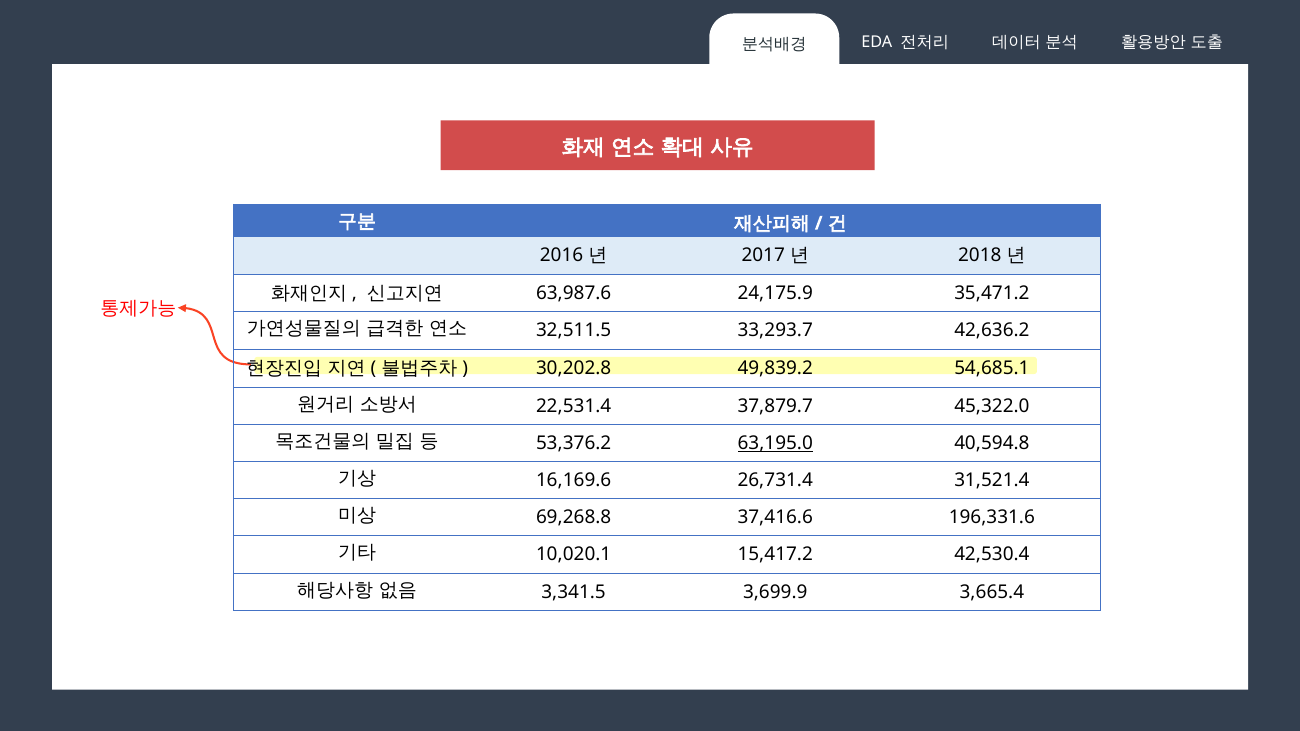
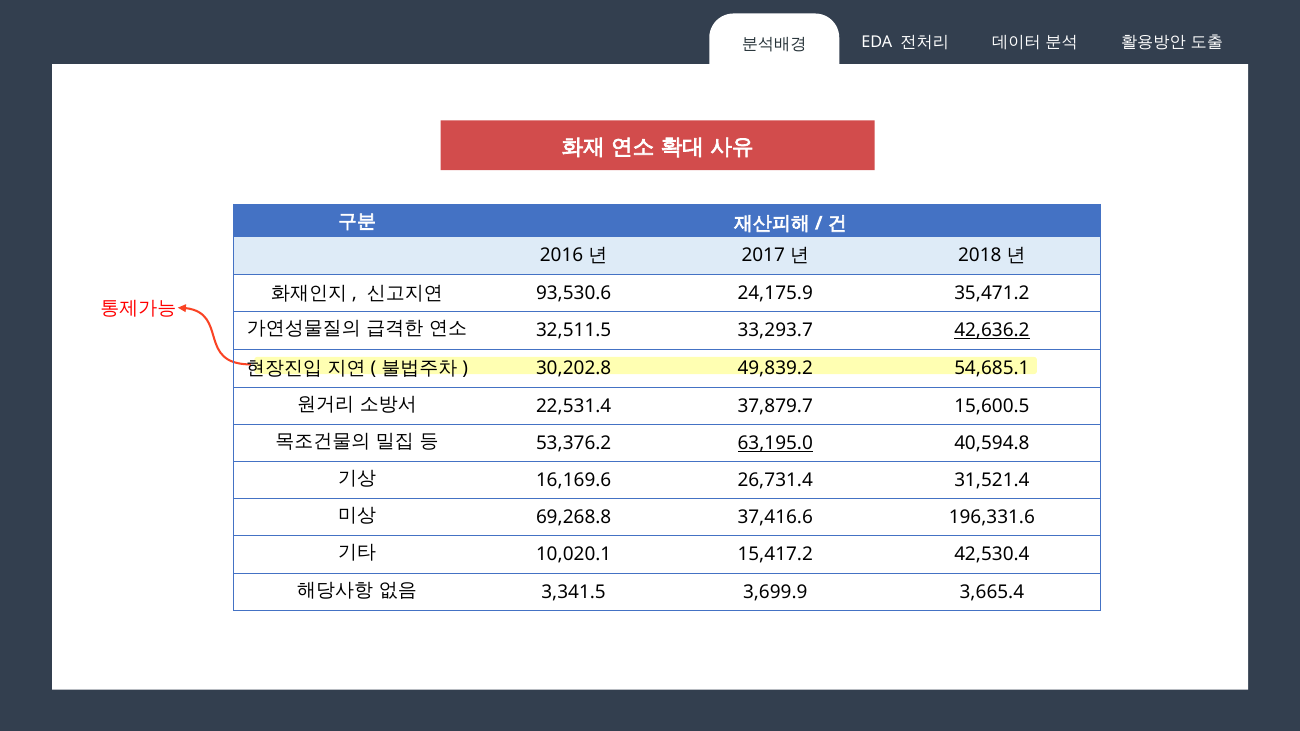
63,987.6: 63,987.6 -> 93,530.6 (574, 293)
42,636.2 underline: none -> present (992, 330)
45,322.0: 45,322.0 -> 15,600.5 (992, 406)
